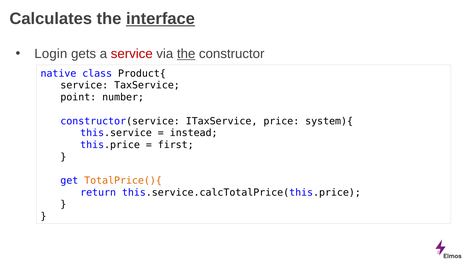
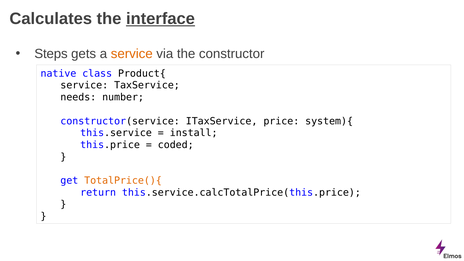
Login: Login -> Steps (51, 54)
service colour: red -> orange (132, 54)
the underline: present -> none (186, 54)
point: point -> needs (78, 97)
instead: instead -> install (194, 133)
first: first -> coded (176, 145)
